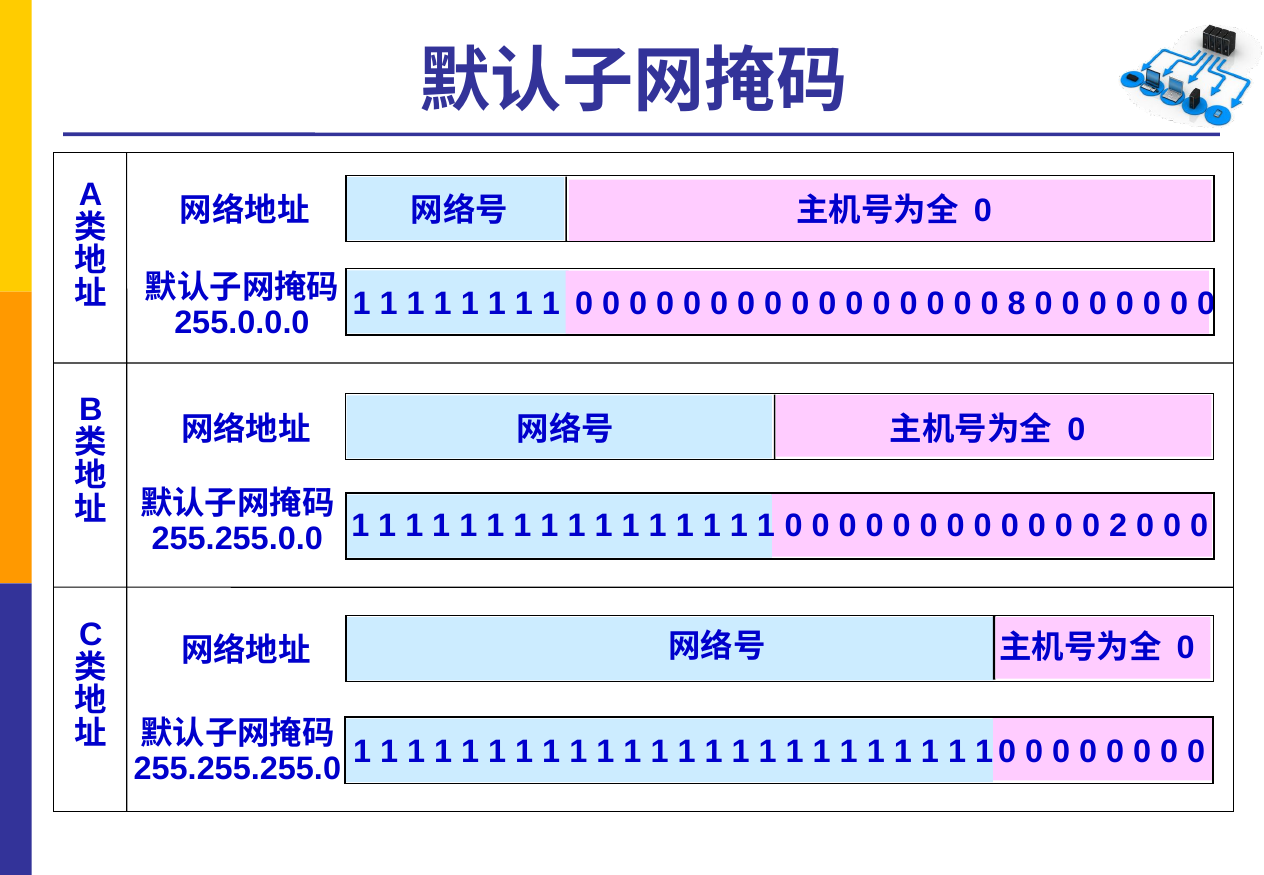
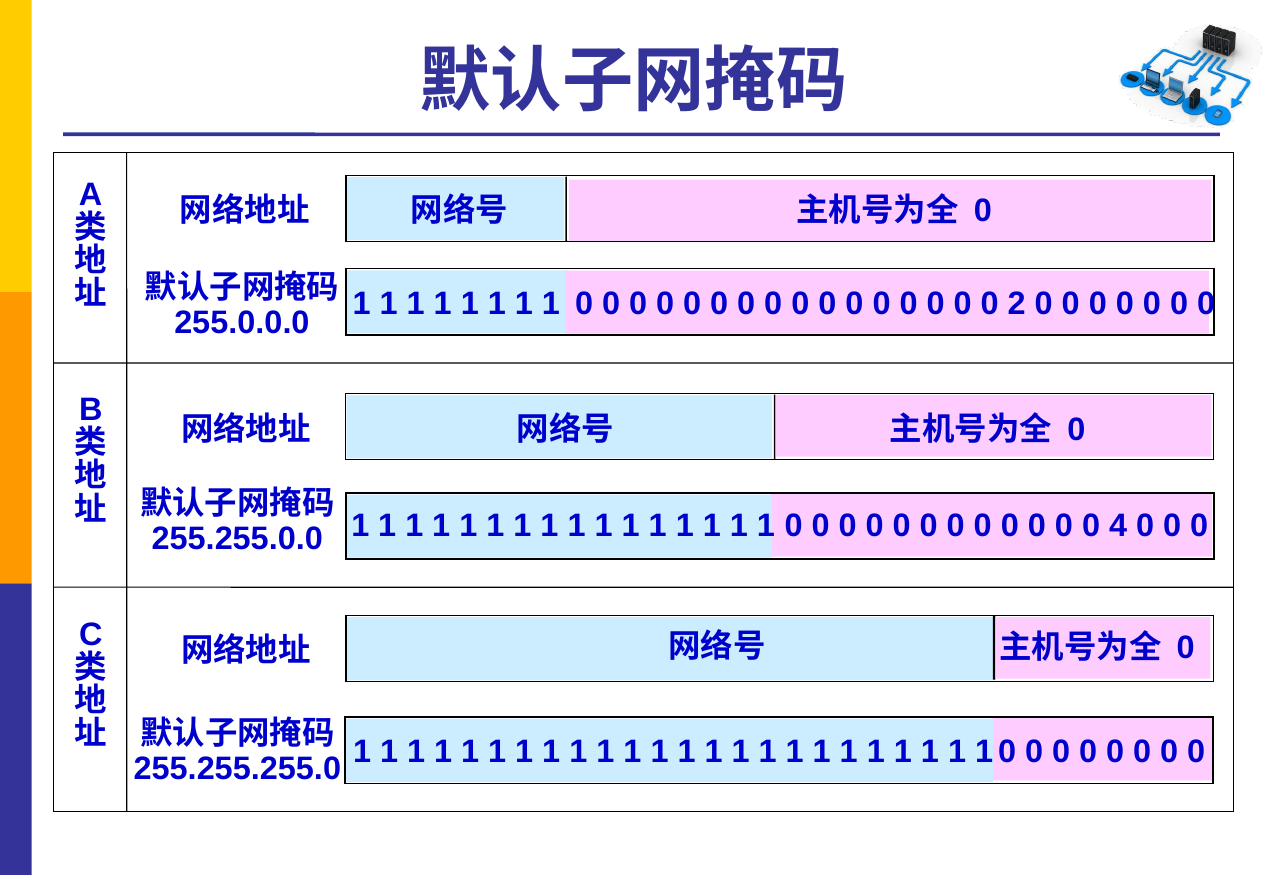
8: 8 -> 2 (1017, 304)
2: 2 -> 4 (1118, 526)
